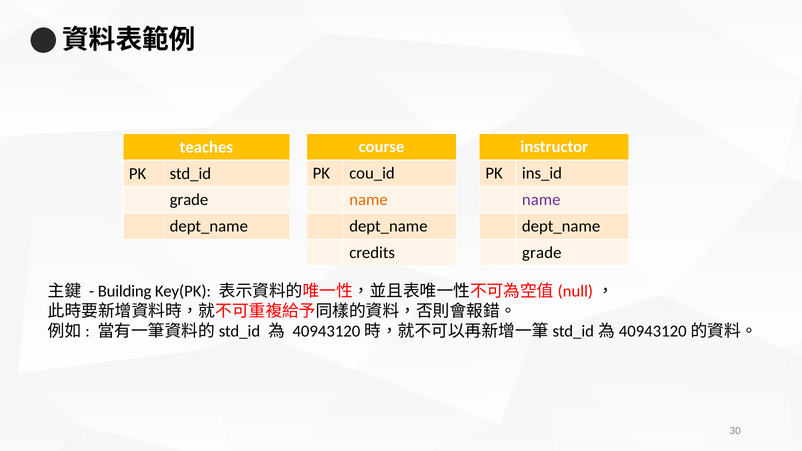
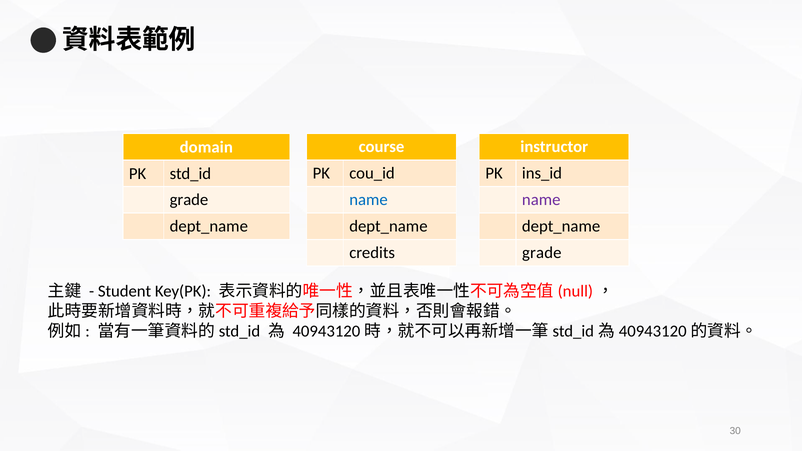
teaches: teaches -> domain (206, 147)
name colour: orange -> blue (369, 200)
Building: Building -> Student (125, 291)
